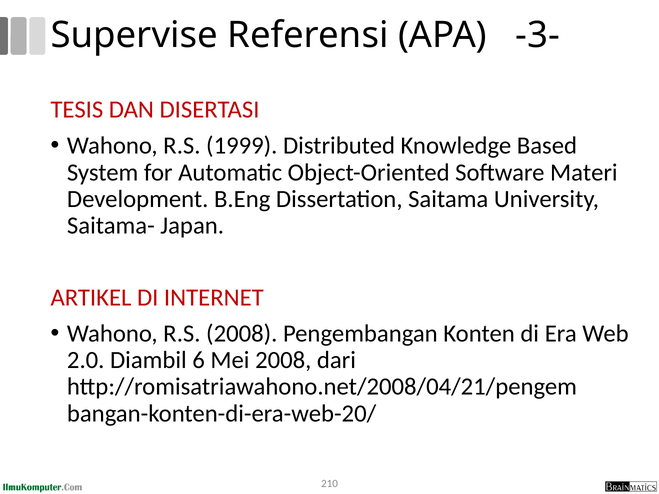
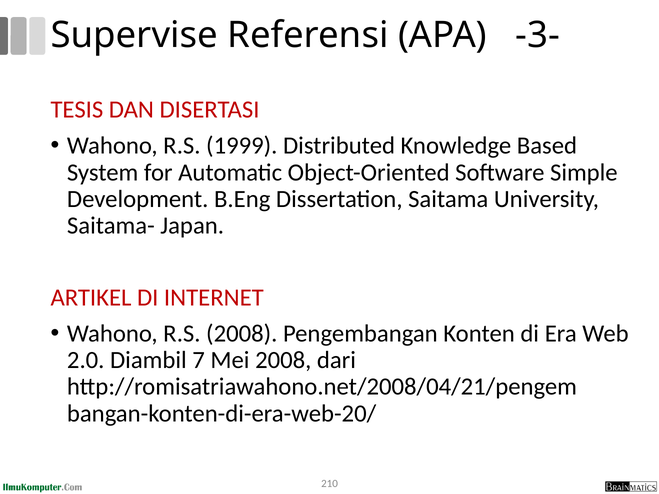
Materi: Materi -> Simple (584, 172)
6: 6 -> 7 (199, 360)
